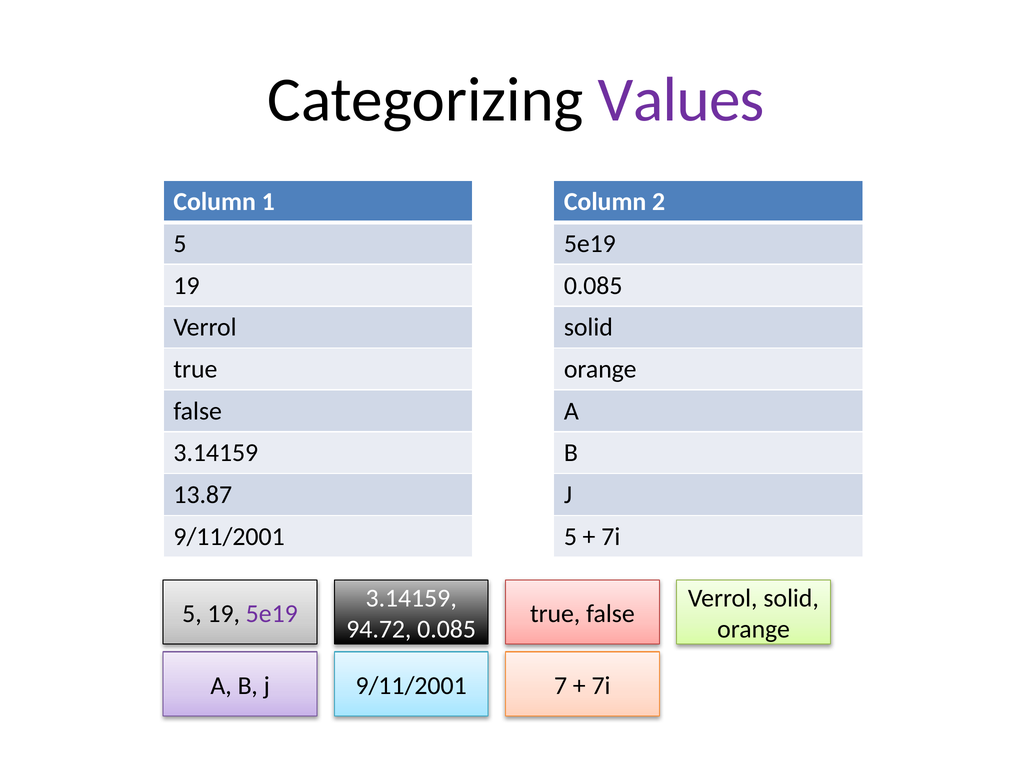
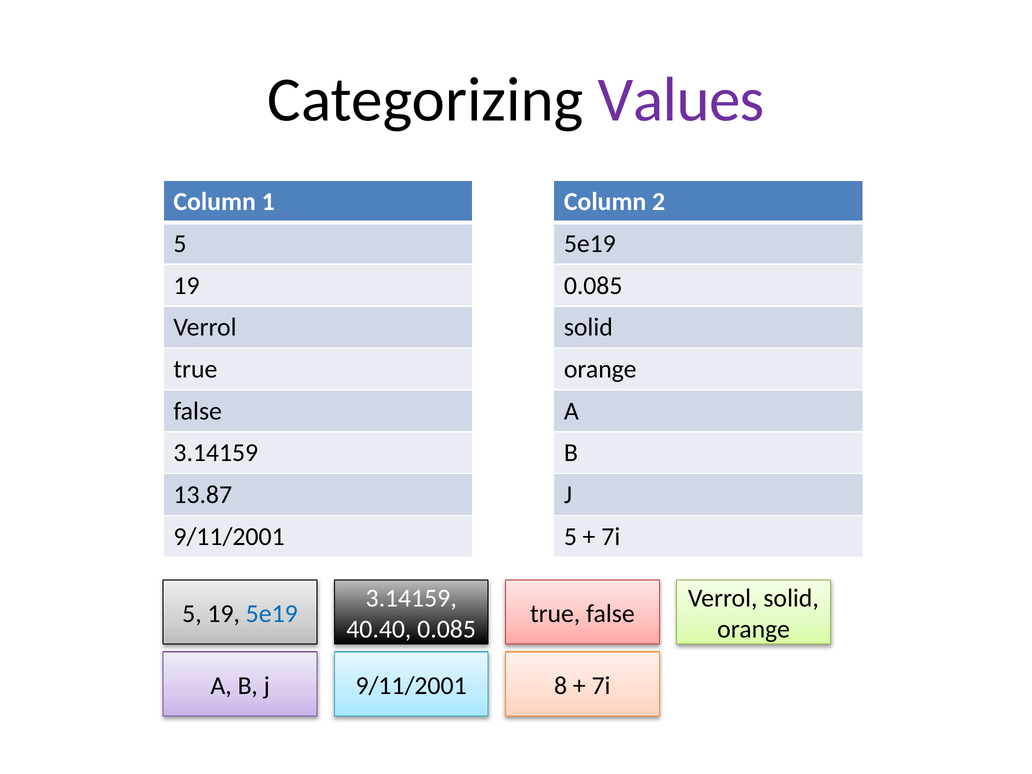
5e19 colour: purple -> blue (272, 614)
94.72: 94.72 -> 40.40 (379, 629)
7: 7 -> 8 (561, 686)
